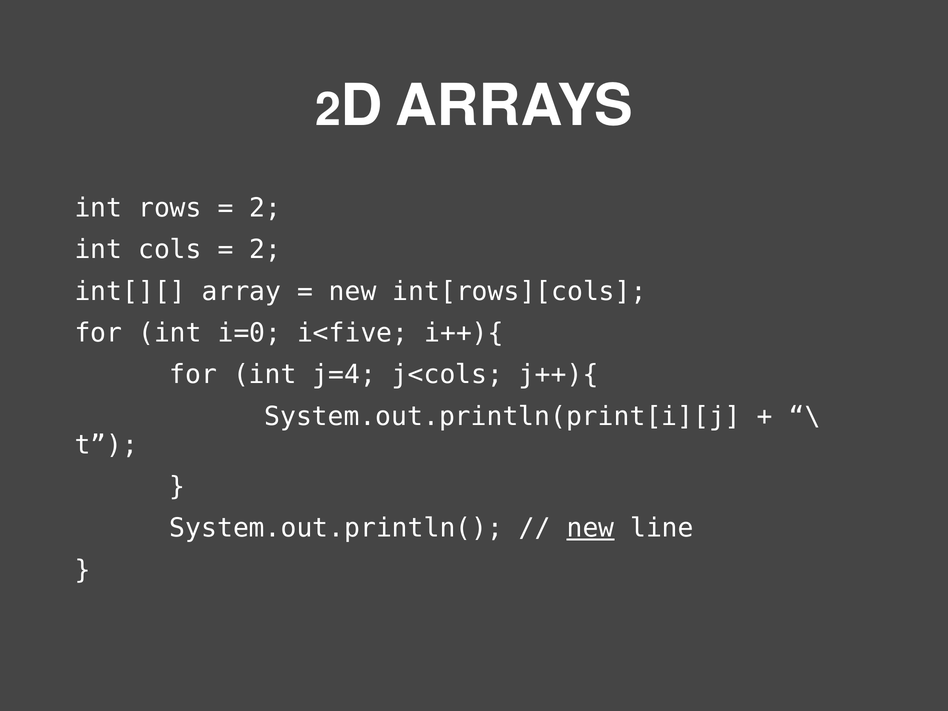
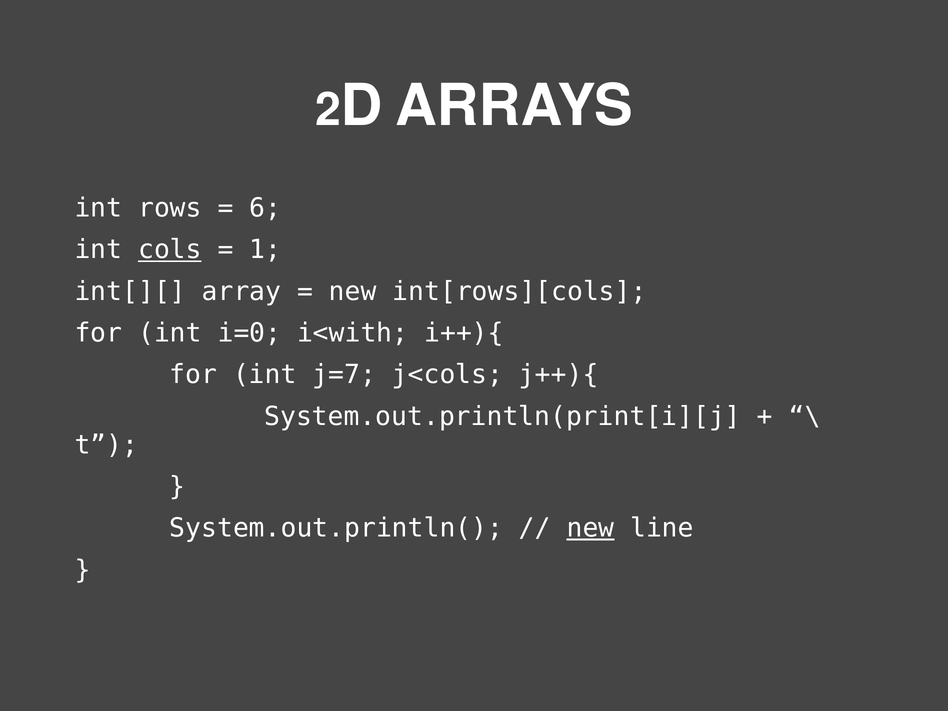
2: 2 -> 6 (265, 208)
cols underline: none -> present (170, 250)
2: 2 -> 1 (265, 250)
i<five: i<five -> i<with (353, 333)
j=4: j=4 -> j=7 (344, 375)
